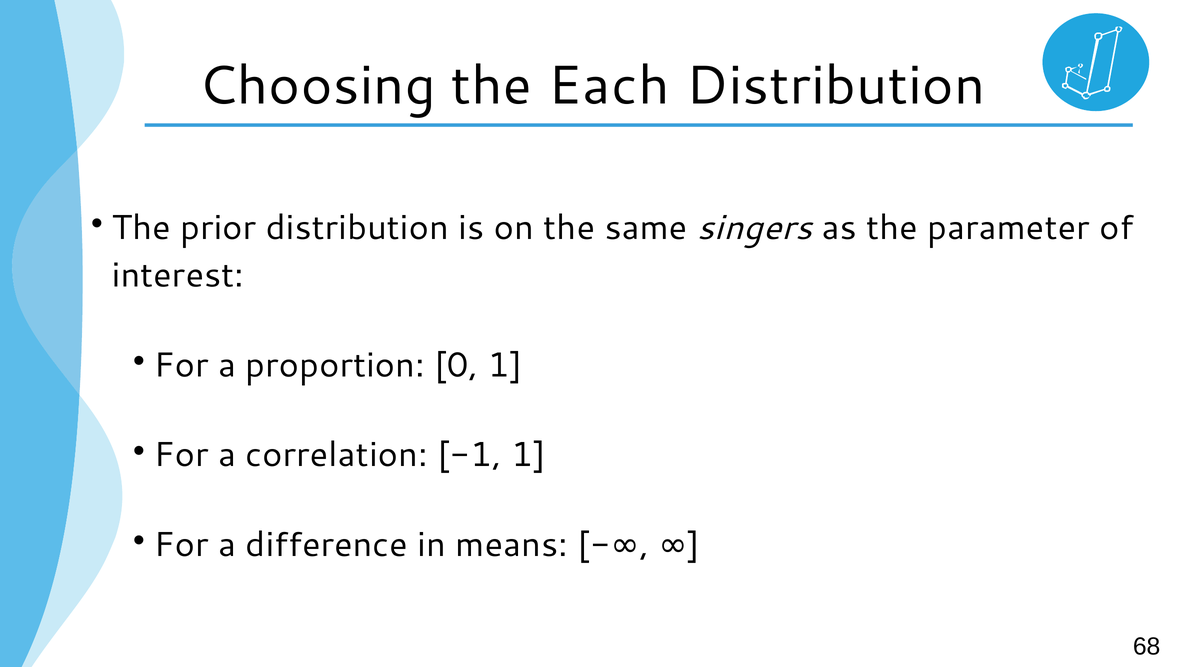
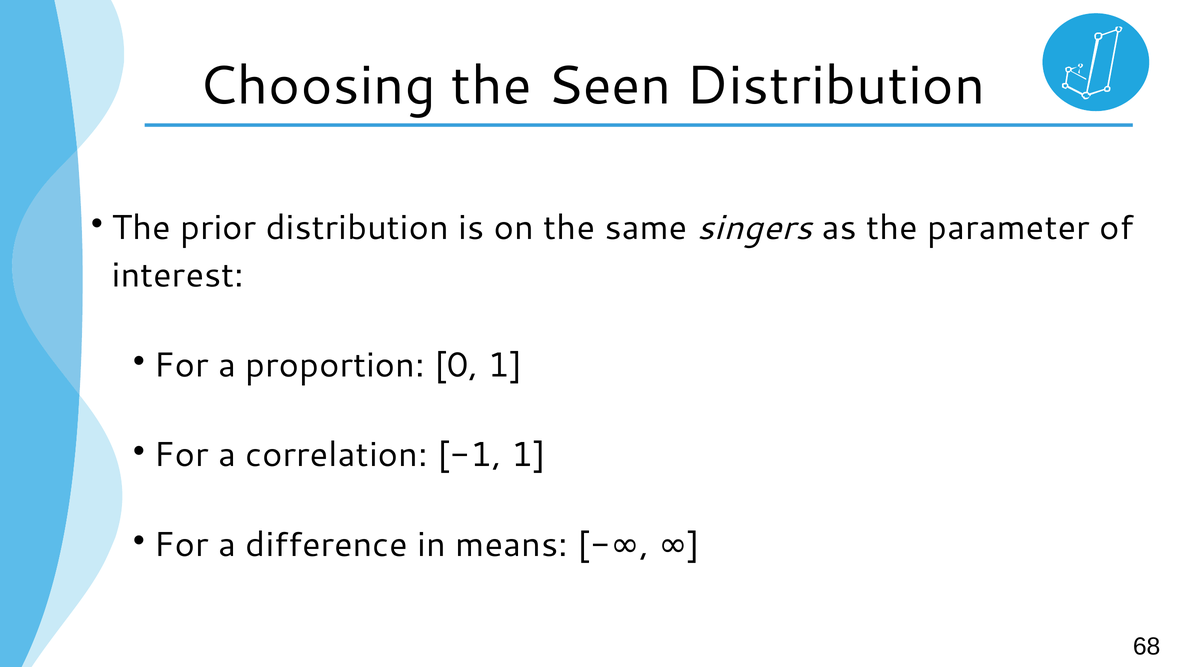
Each: Each -> Seen (609, 86)
